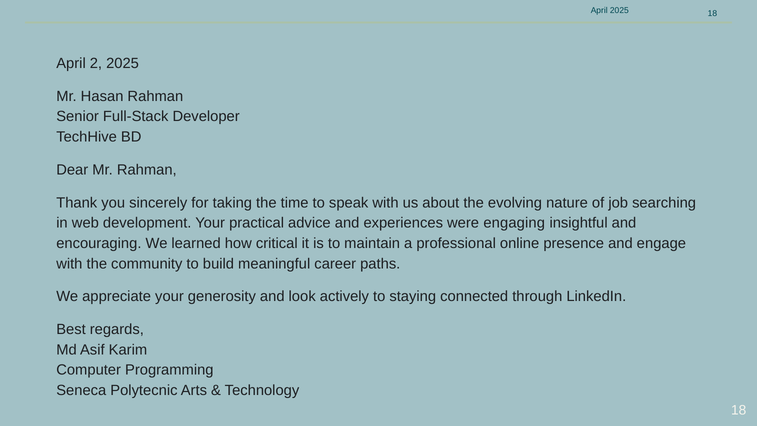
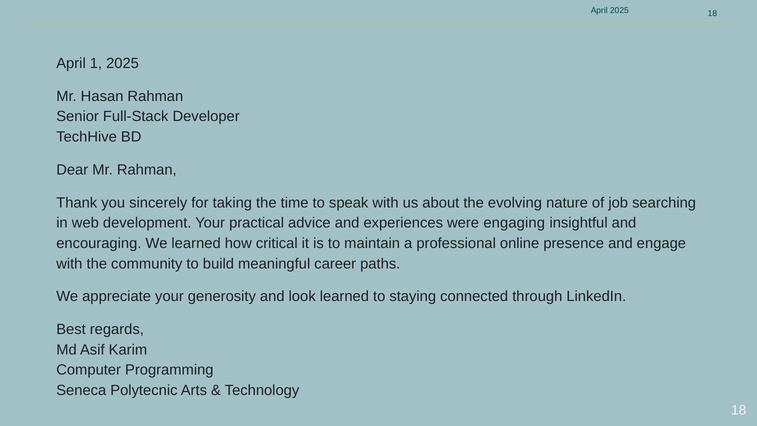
2: 2 -> 1 (96, 63)
look actively: actively -> learned (344, 296)
